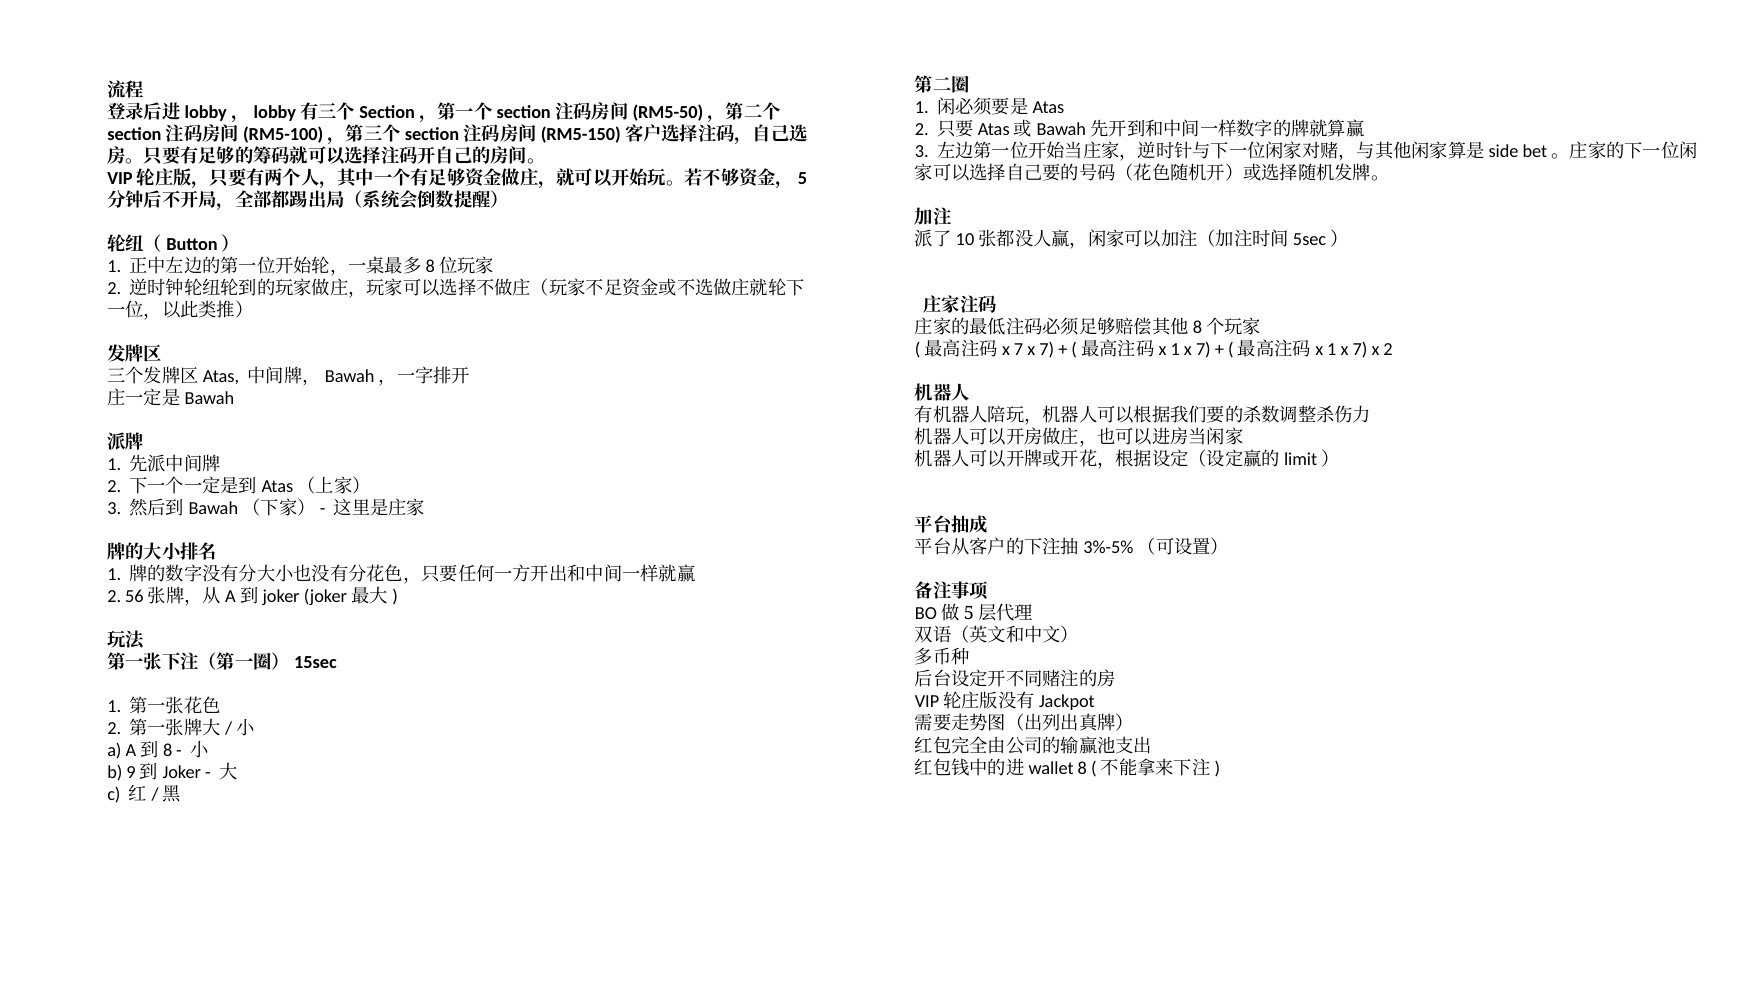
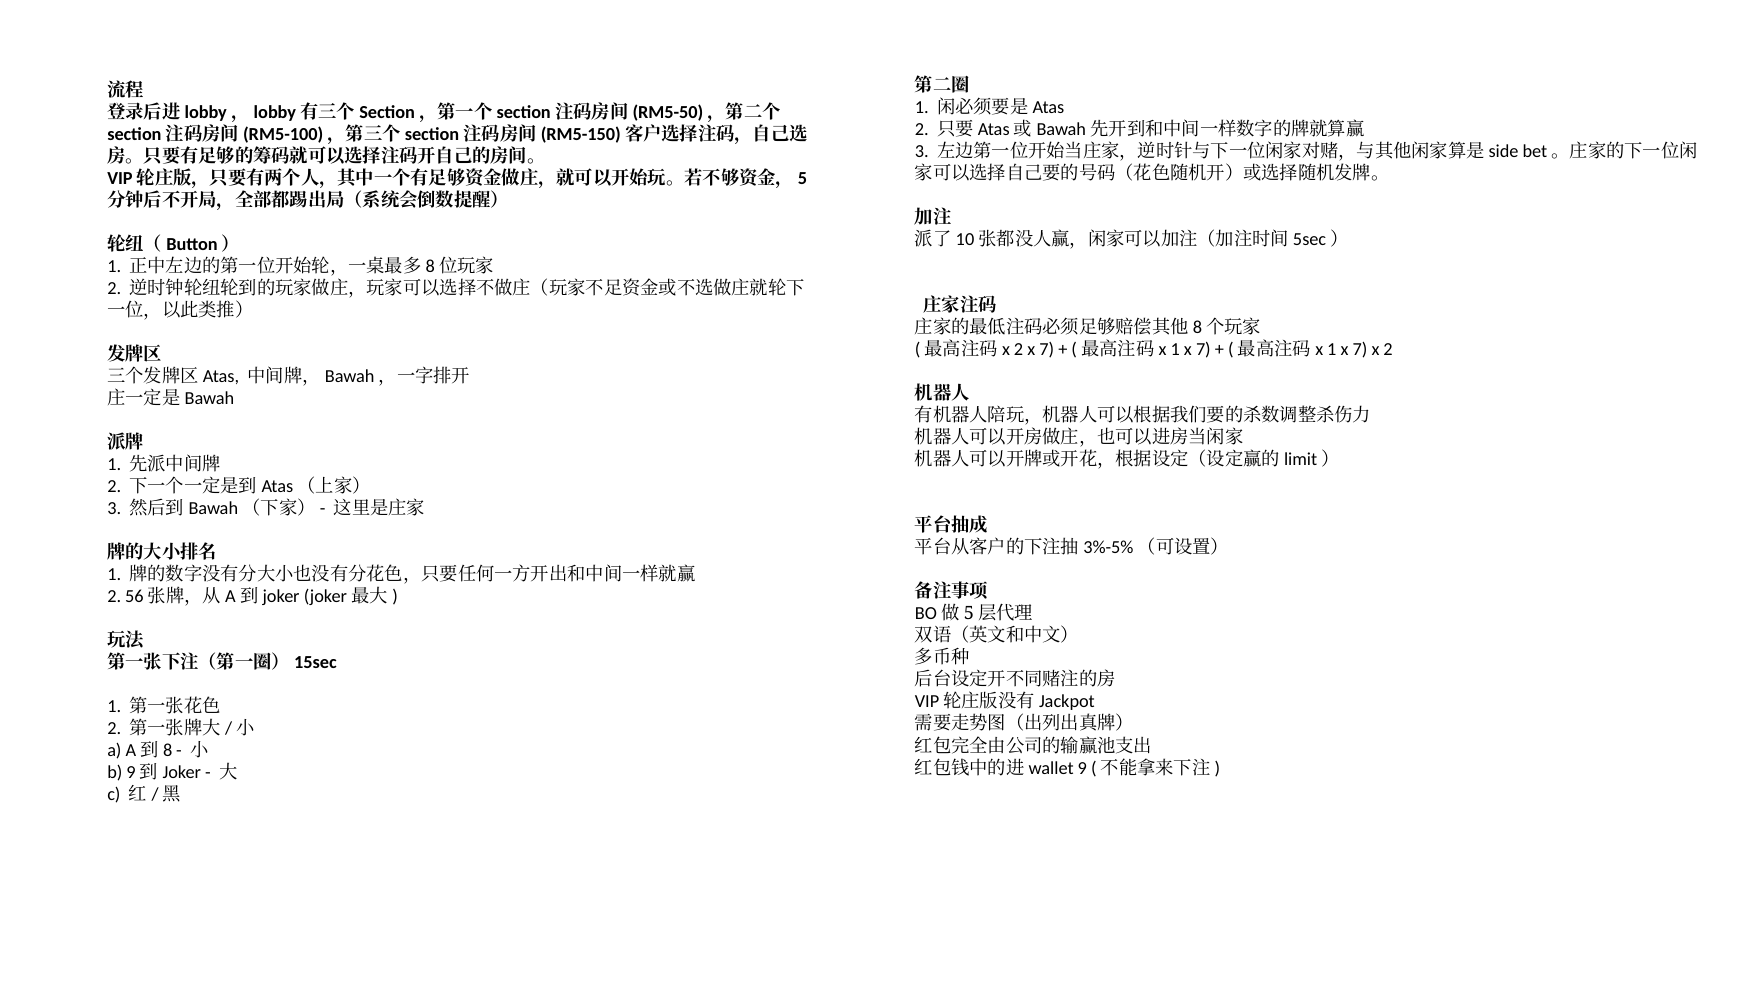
7: 7 -> 2 (1019, 350)
8: 8 -> 9 (1082, 768)
